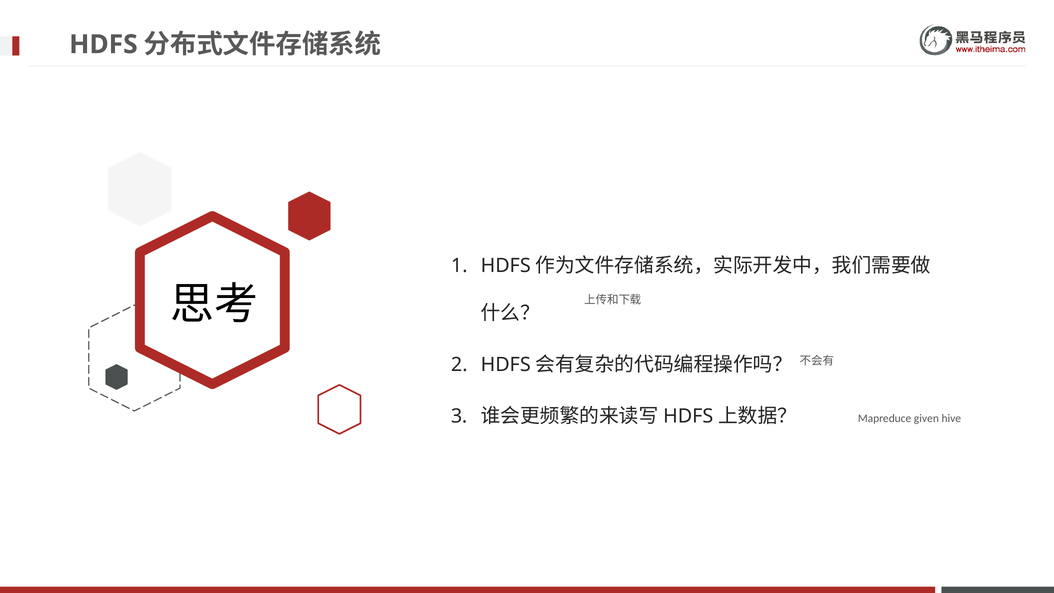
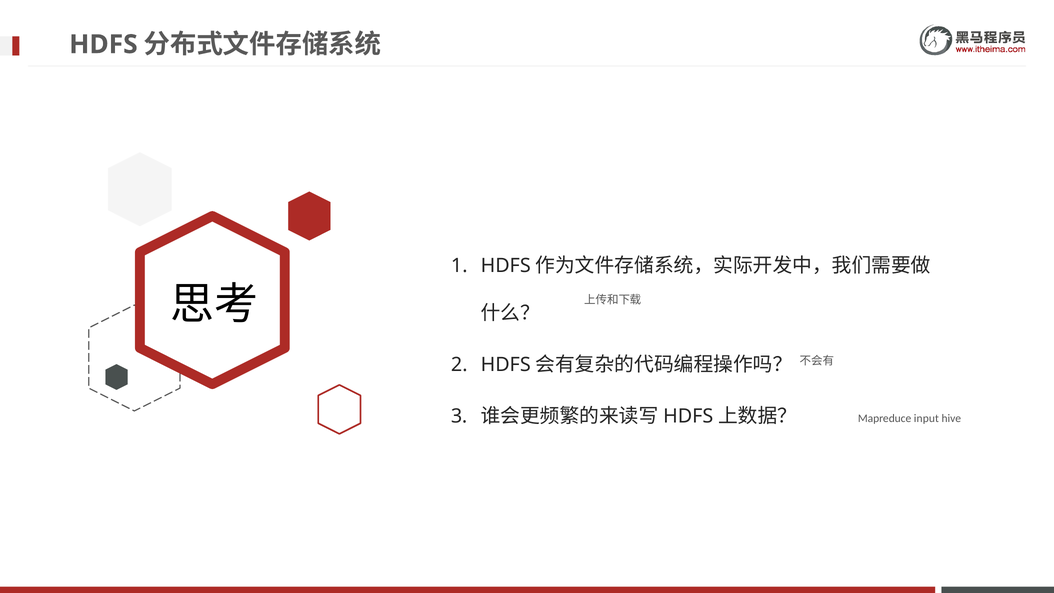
given: given -> input (926, 418)
